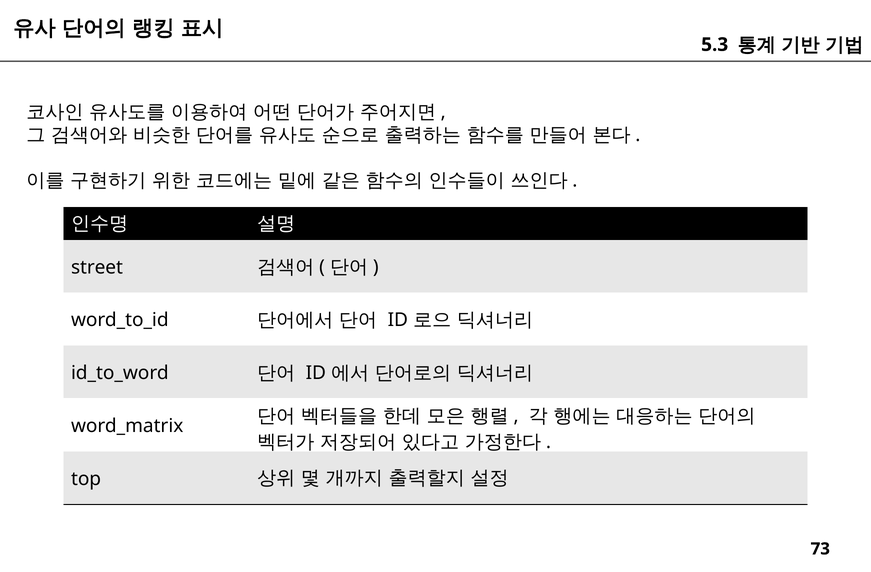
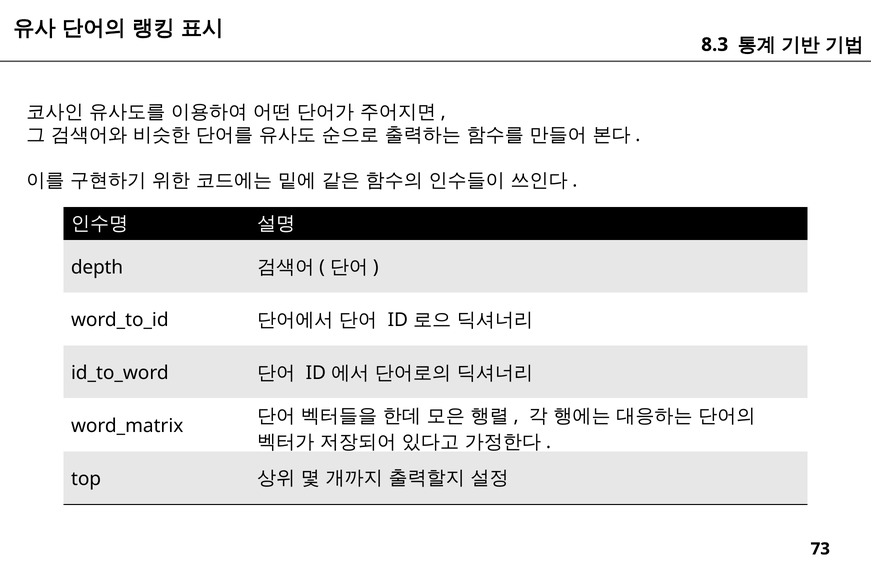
5.3: 5.3 -> 8.3 (715, 45)
street: street -> depth (97, 267)
